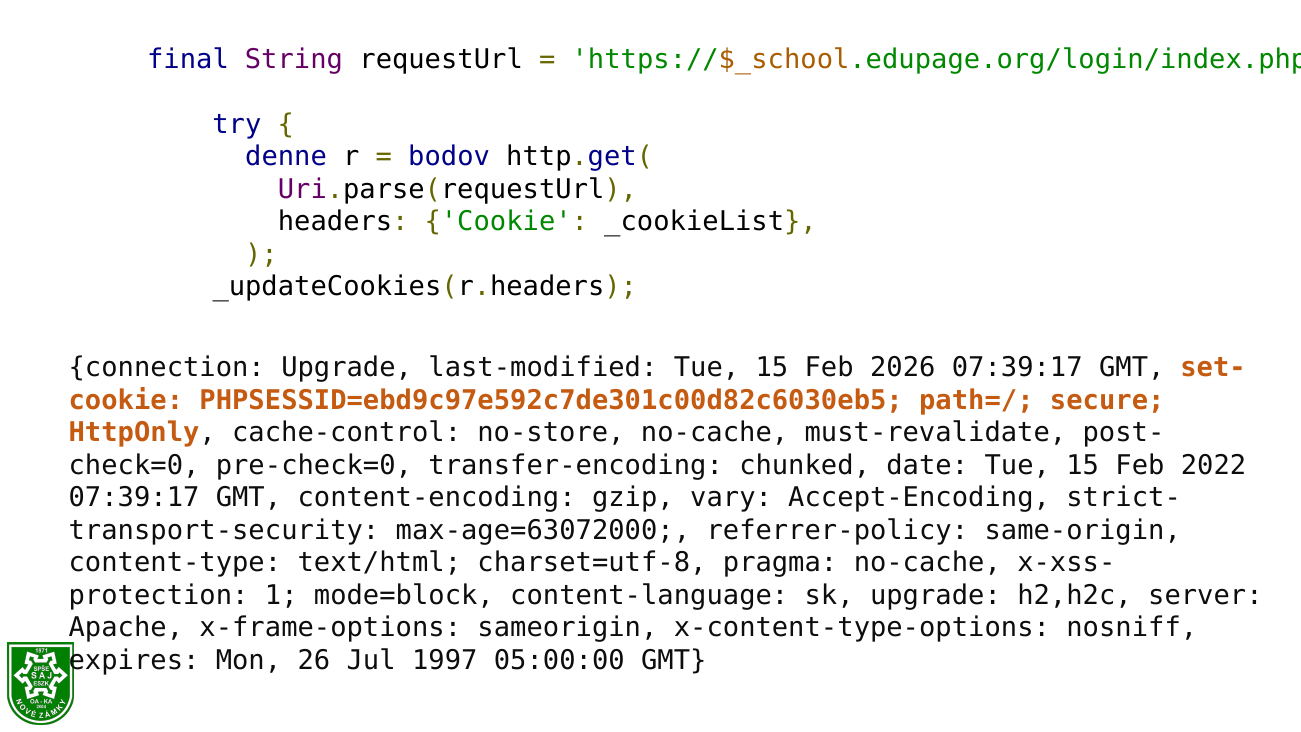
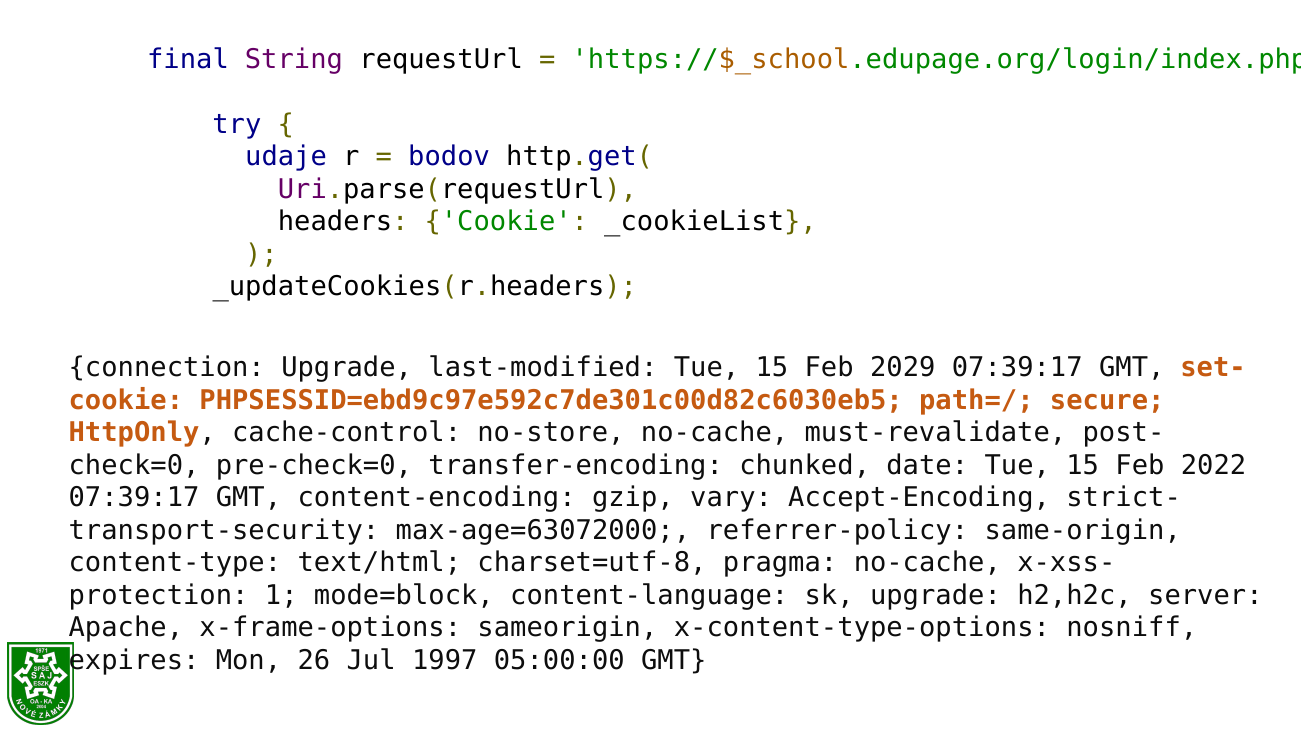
denne: denne -> udaje (286, 157)
2026: 2026 -> 2029 (903, 367)
